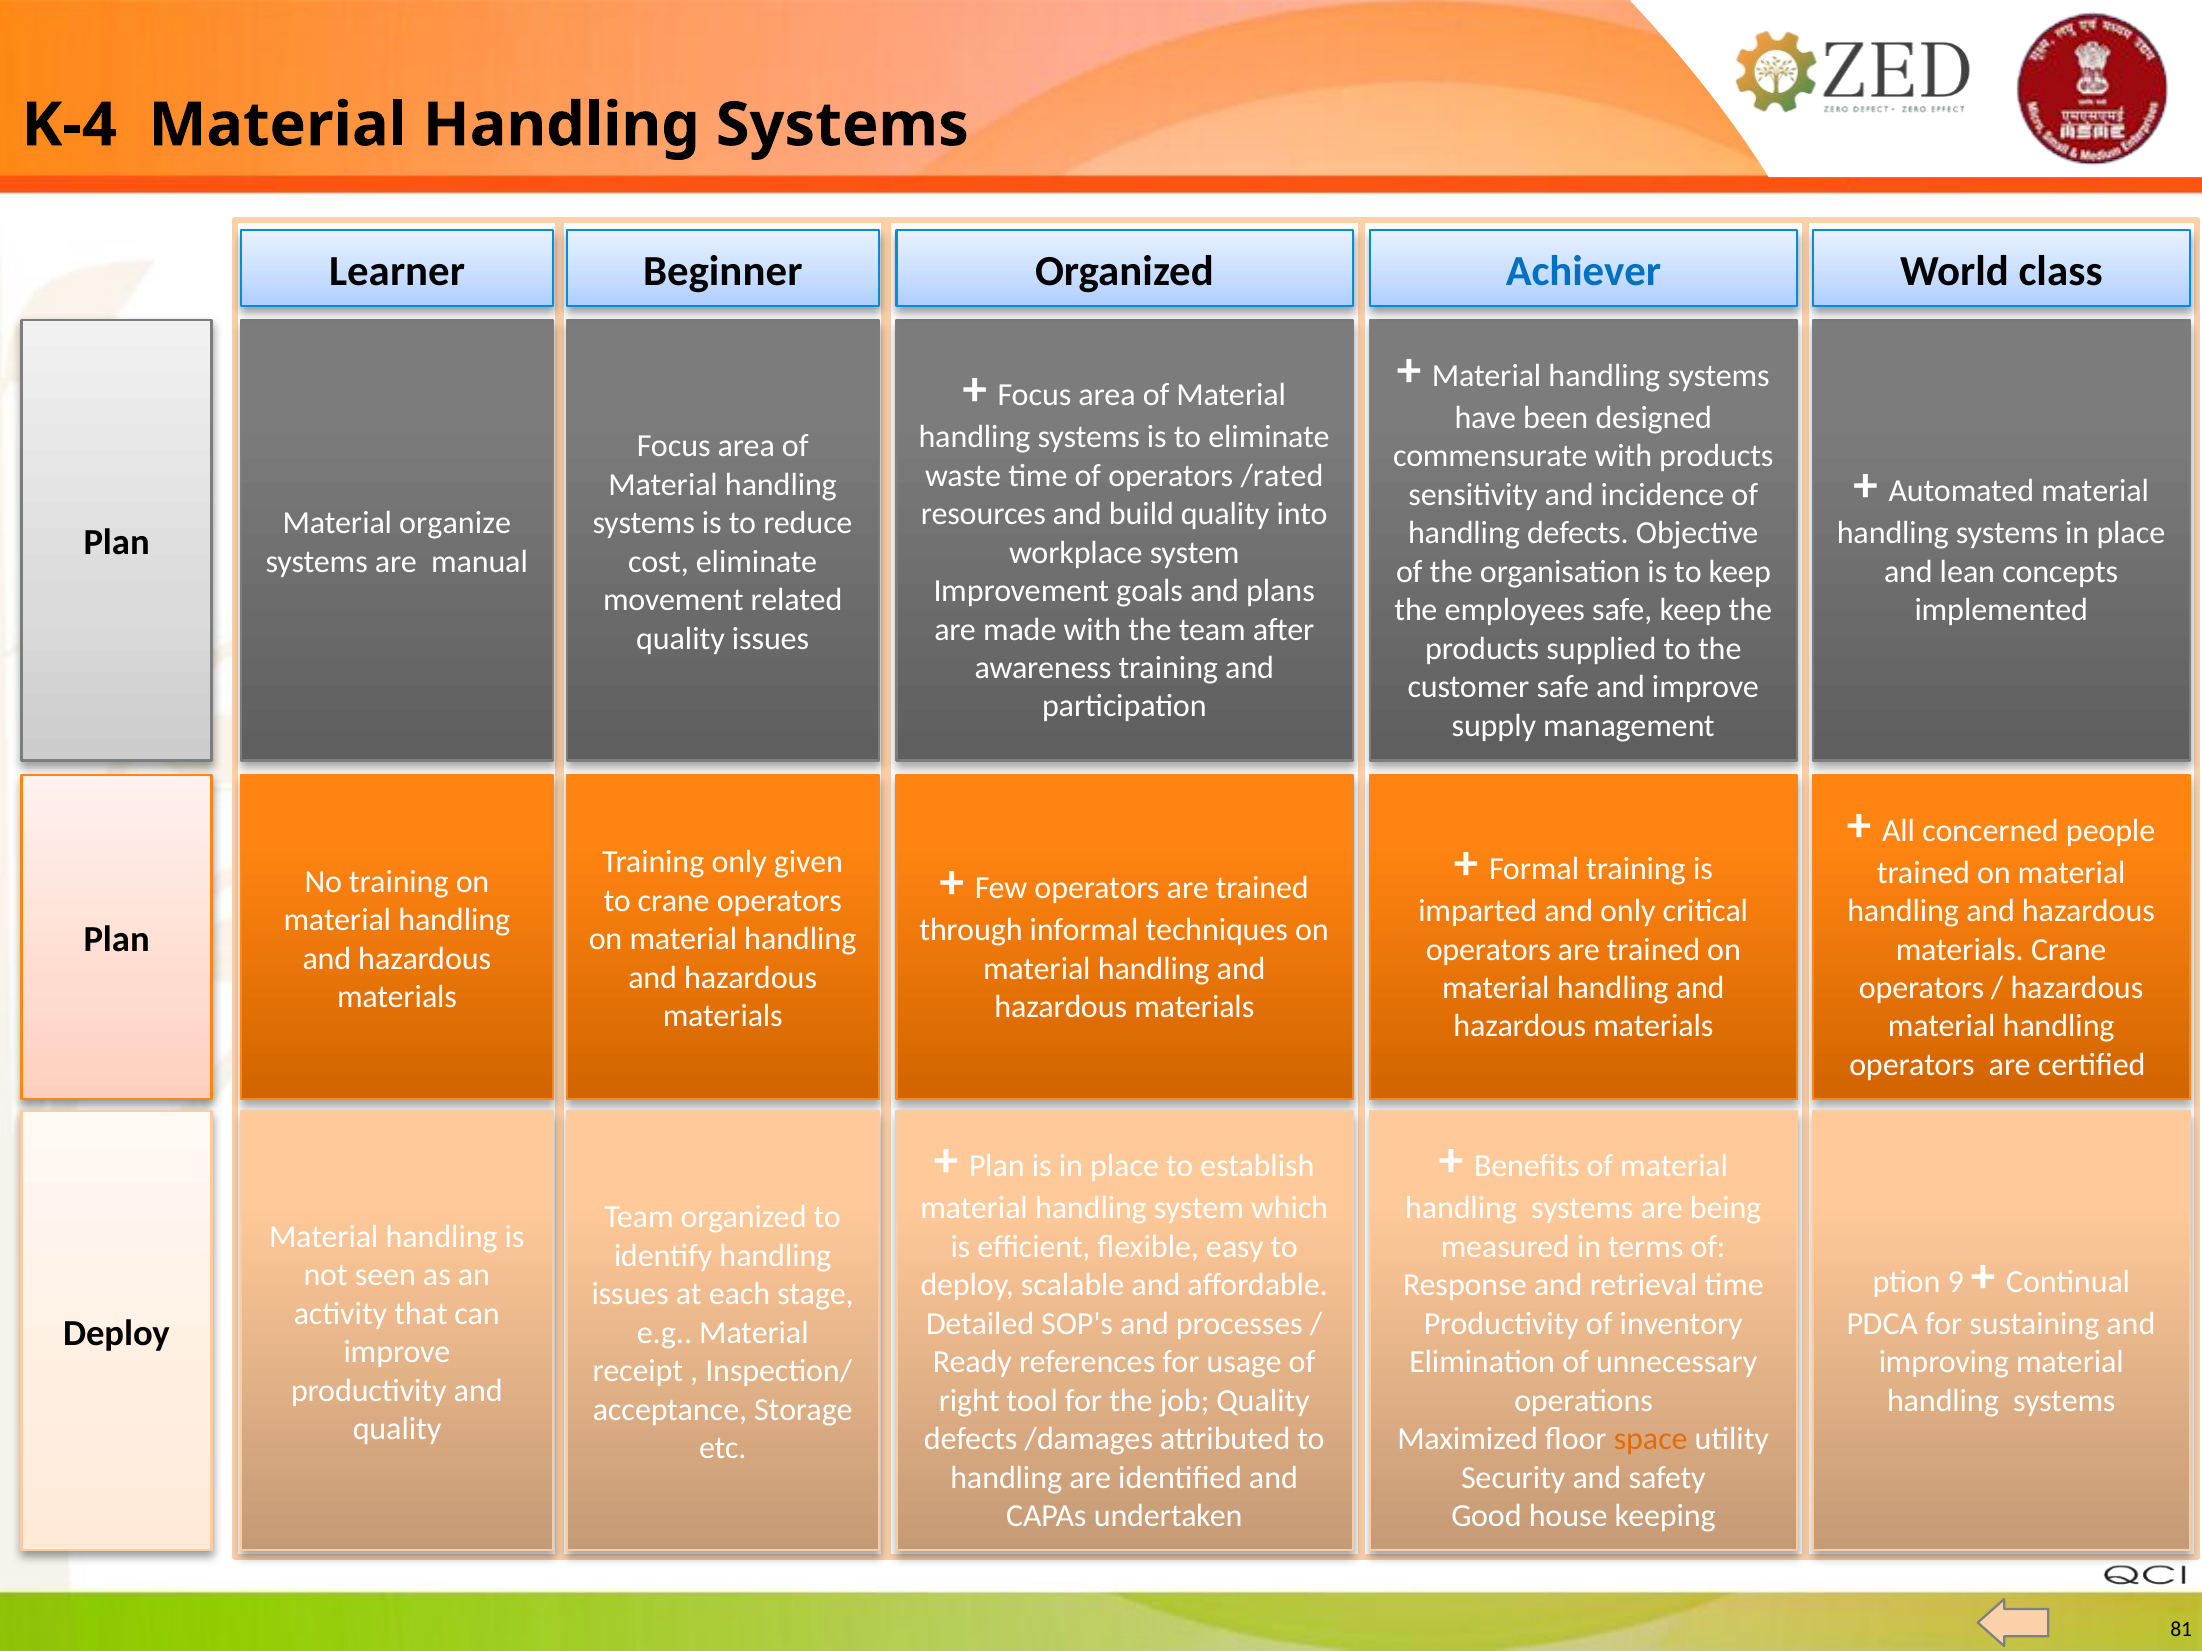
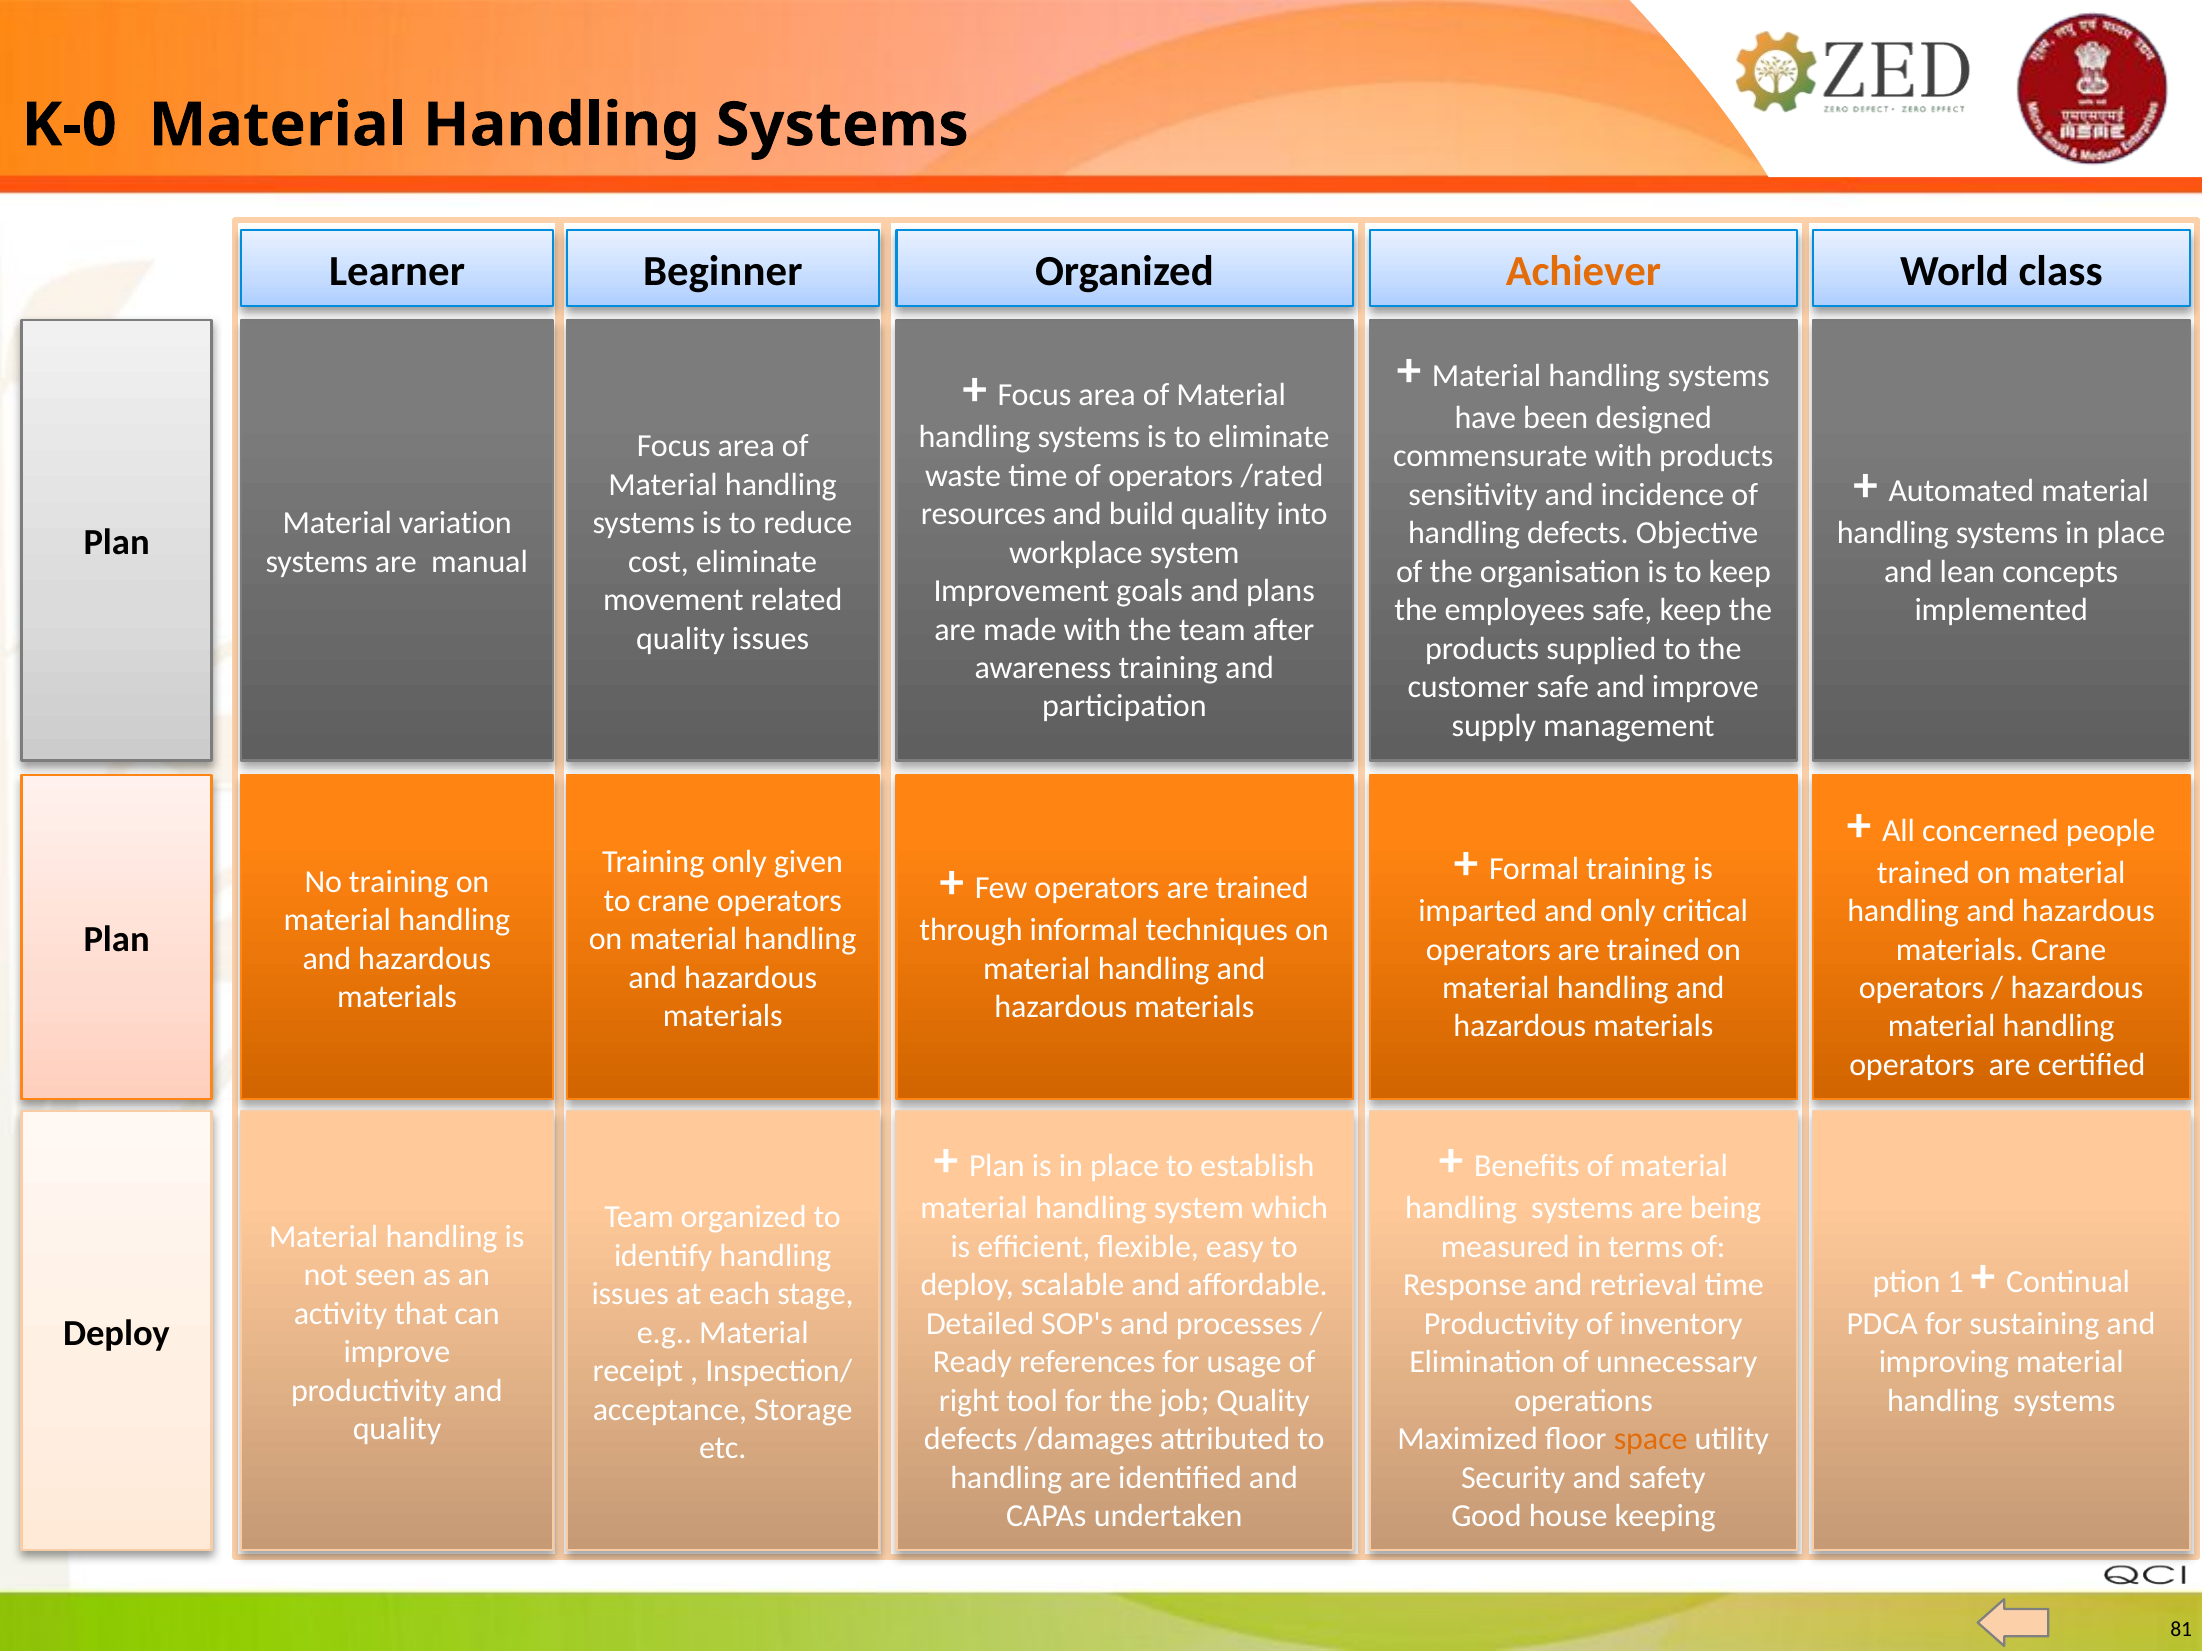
K-4: K-4 -> K-0 (69, 125)
Achiever colour: blue -> orange (1583, 271)
organize: organize -> variation (455, 523)
9: 9 -> 1 (1956, 1282)
